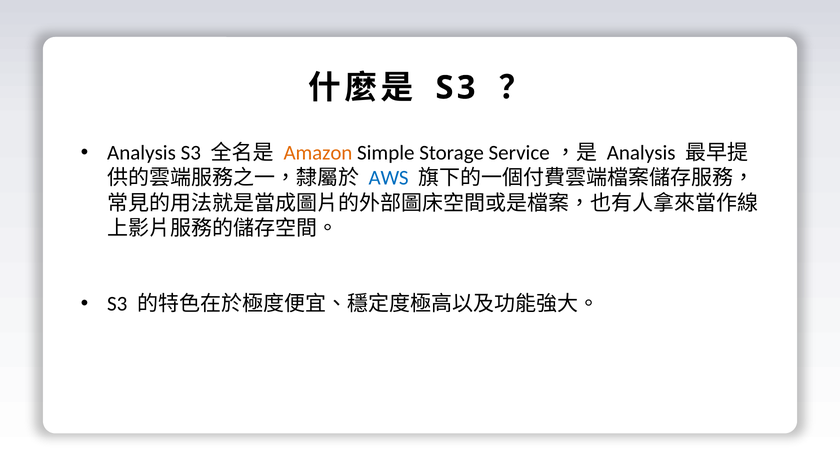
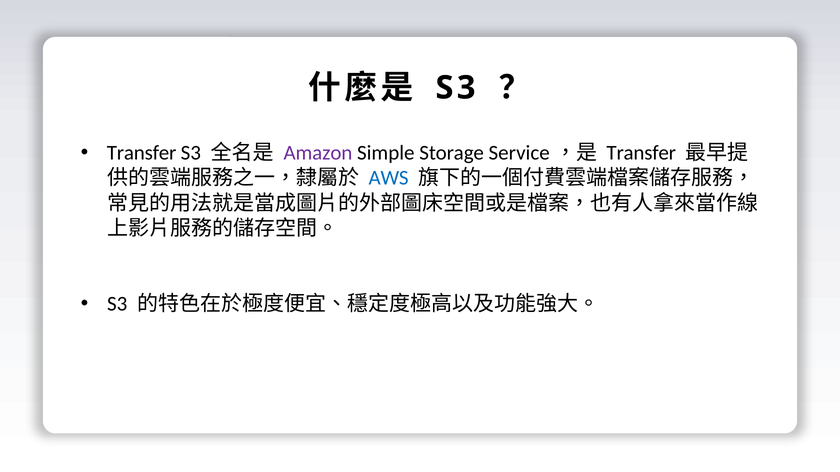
Analysis: Analysis -> Transfer (142, 153)
Amazon colour: orange -> purple (318, 153)
Analysis: Analysis -> Transfer (641, 153)
